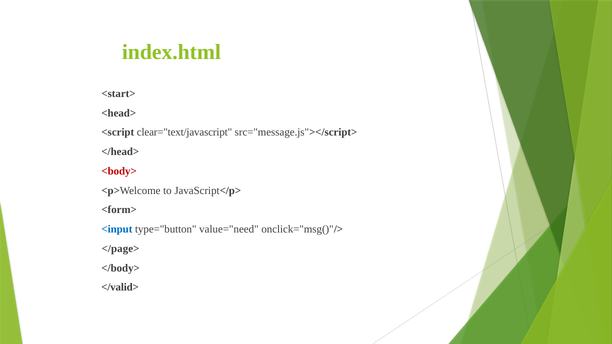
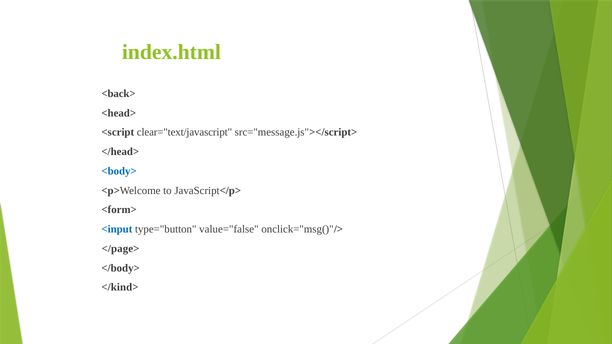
<start>: <start> -> <back> (119, 94)
<body> colour: red -> blue (119, 171)
value="need: value="need -> value="false (229, 229)
</valid>: </valid> -> </kind> (120, 288)
